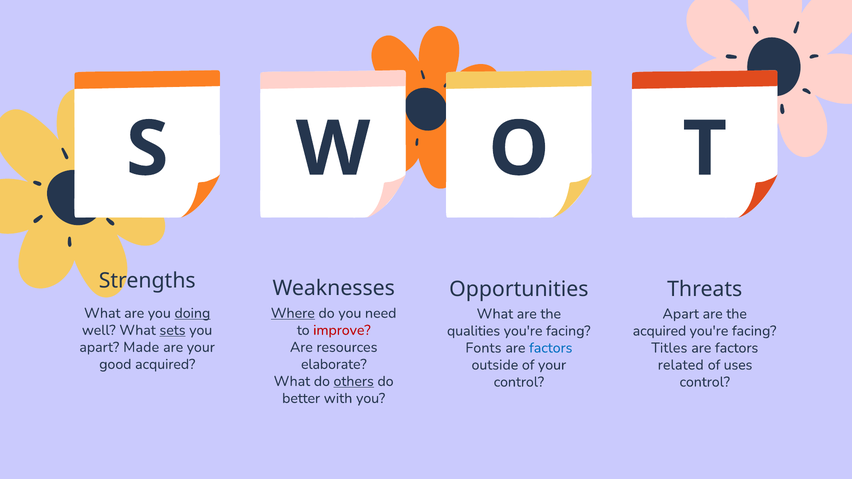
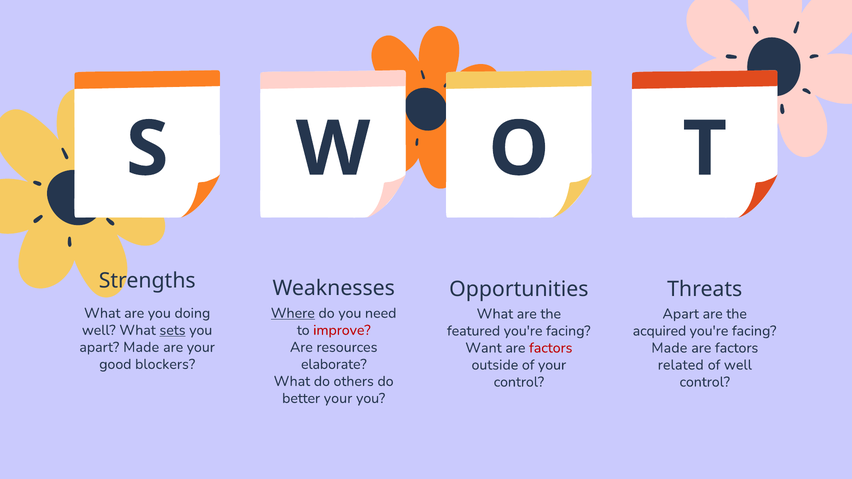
doing underline: present -> none (192, 313)
qualities: qualities -> featured (474, 331)
Fonts: Fonts -> Want (483, 348)
factors colour: blue -> red (551, 348)
Titles: Titles -> Made (669, 348)
good acquired: acquired -> blockers (165, 364)
of uses: uses -> well (738, 365)
others underline: present -> none (354, 381)
better with: with -> your (338, 398)
